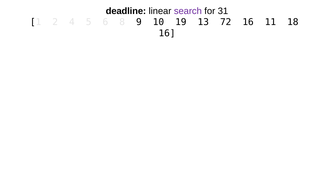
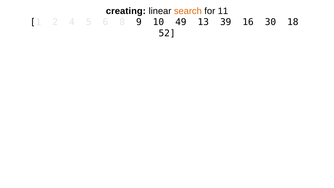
deadline: deadline -> creating (126, 11)
search colour: purple -> orange (188, 11)
31: 31 -> 11 (223, 11)
19: 19 -> 49 (181, 22)
72: 72 -> 39 (226, 22)
11: 11 -> 30 (270, 22)
16: 16 -> 52 (167, 33)
